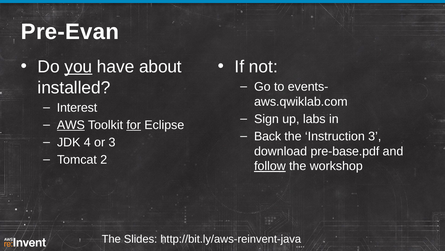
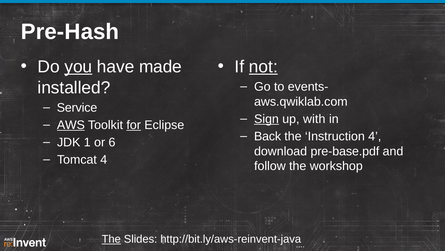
Pre-Evan: Pre-Evan -> Pre-Hash (70, 32)
not underline: none -> present (263, 67)
about: about -> made (160, 67)
Interest: Interest -> Service (77, 107)
Sign underline: none -> present (266, 119)
labs: labs -> with (314, 119)
Instruction 3: 3 -> 4 (375, 136)
4: 4 -> 1 (87, 142)
or 3: 3 -> 6 (112, 142)
Tomcat 2: 2 -> 4 (104, 159)
follow underline: present -> none (270, 166)
The underline: none -> present (111, 238)
